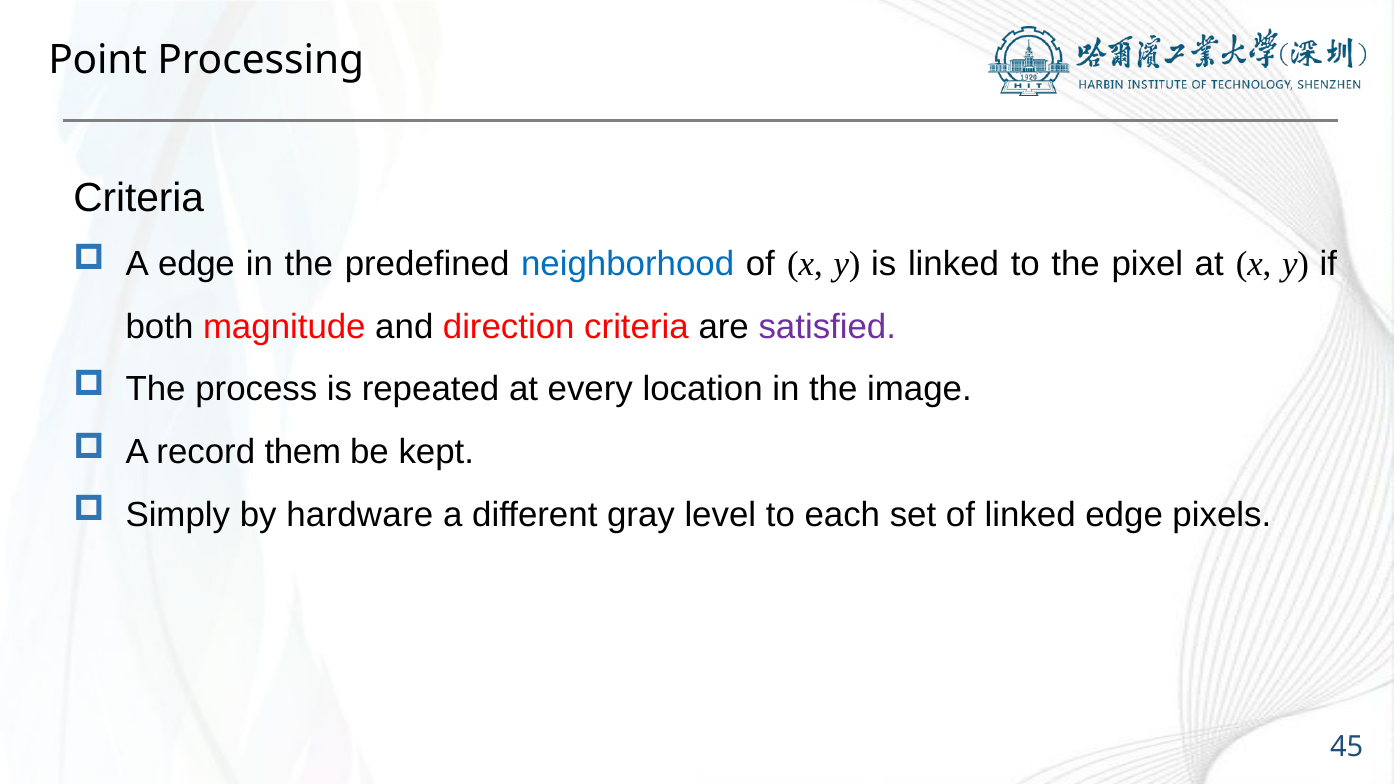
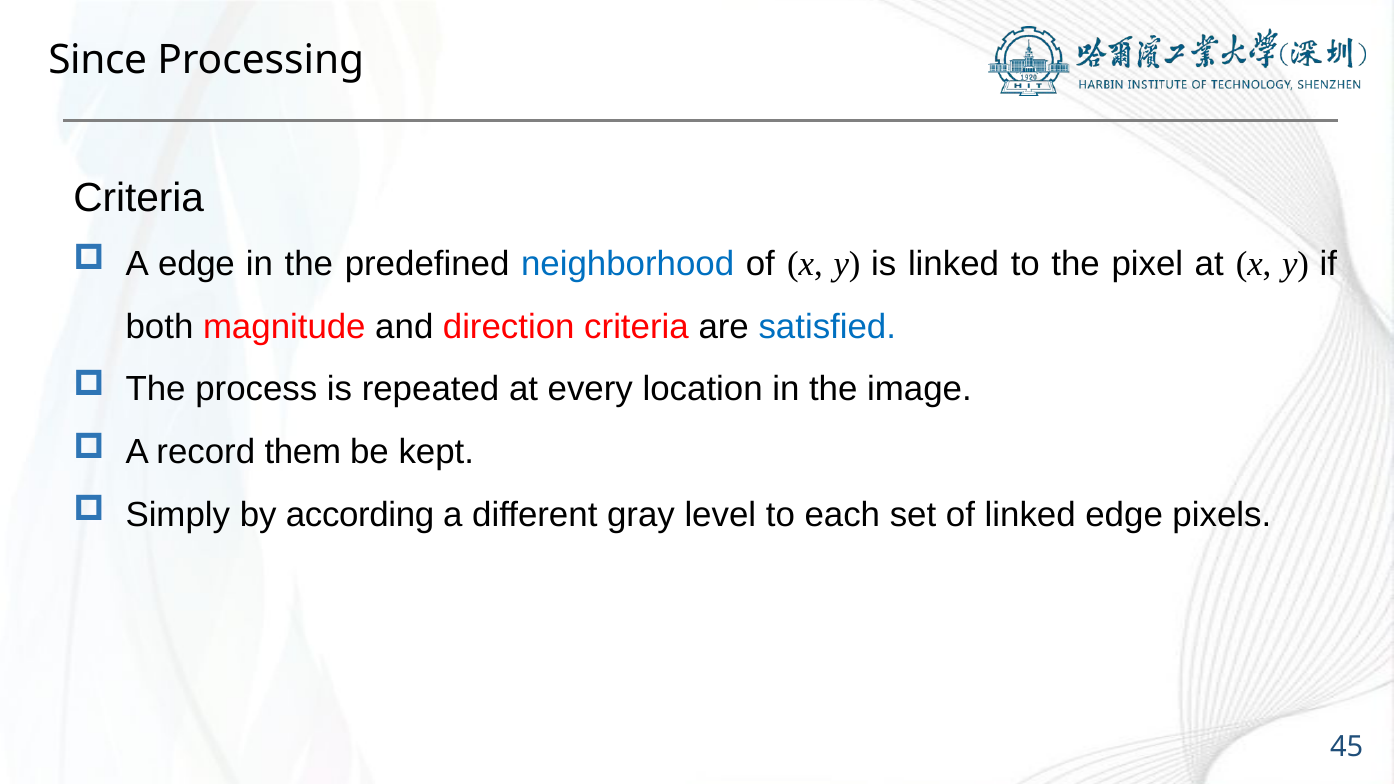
Point: Point -> Since (98, 60)
satisfied colour: purple -> blue (827, 327)
hardware: hardware -> according (360, 515)
